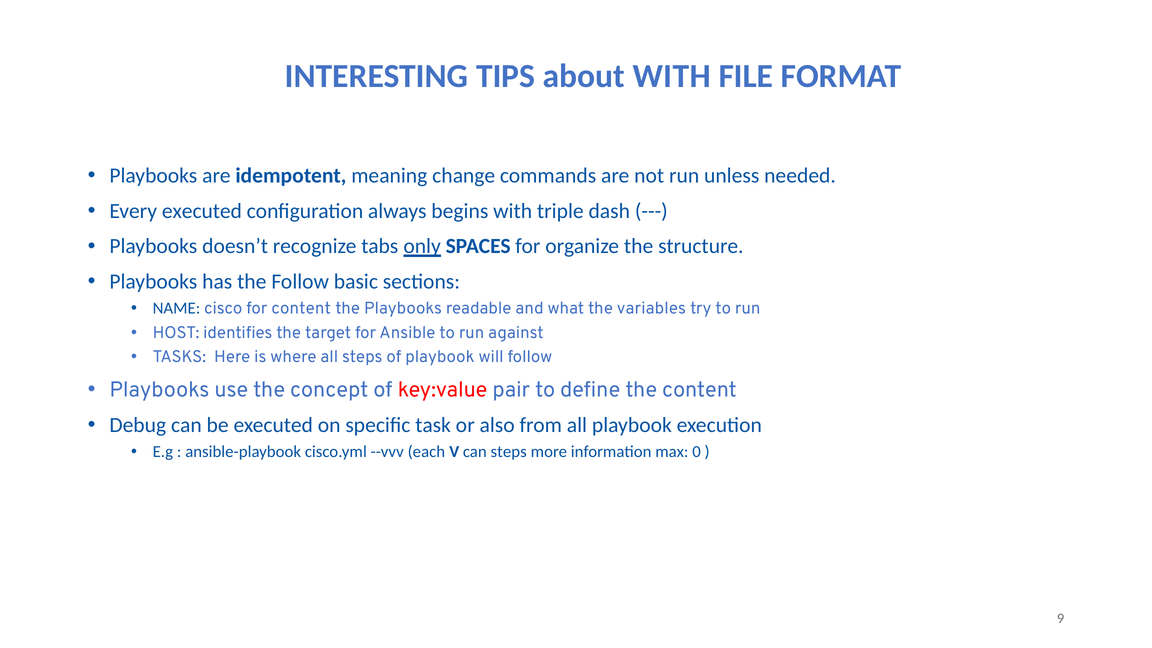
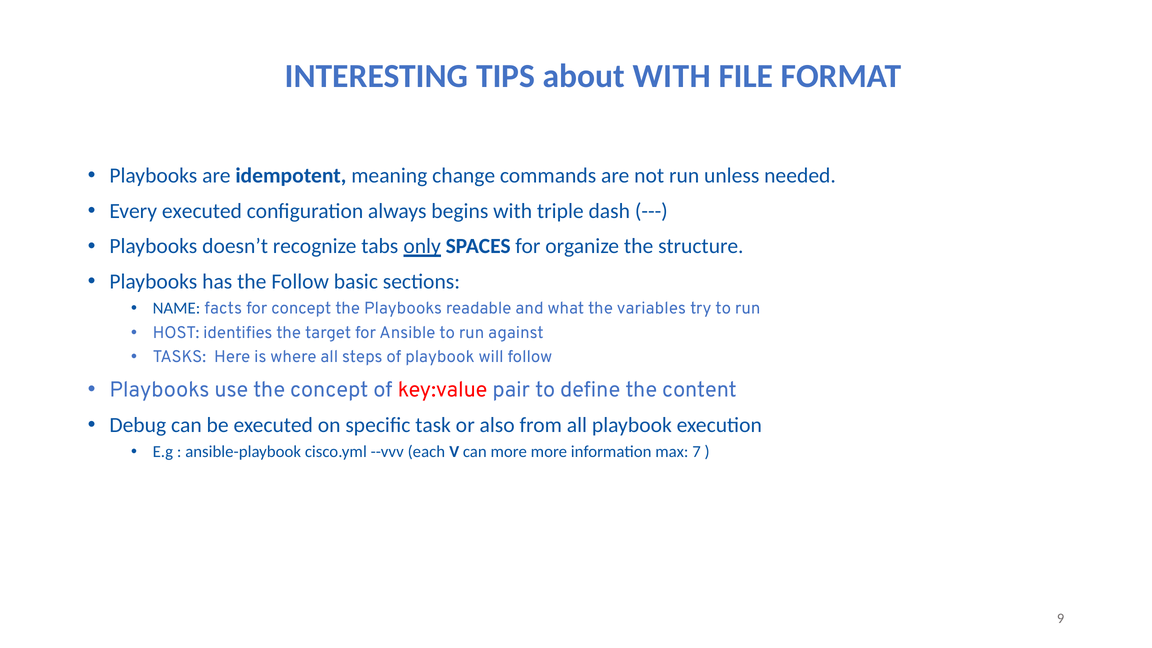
cisco: cisco -> facts (223, 308)
for content: content -> concept (301, 308)
can steps: steps -> more (509, 452)
0: 0 -> 7 (697, 452)
